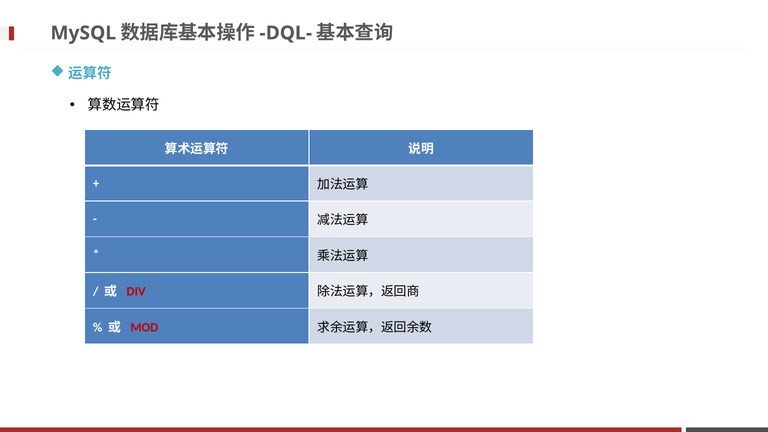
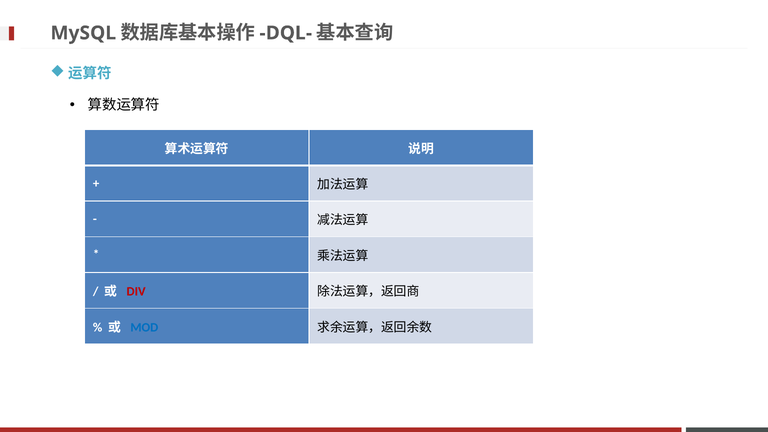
MOD colour: red -> blue (144, 327)
